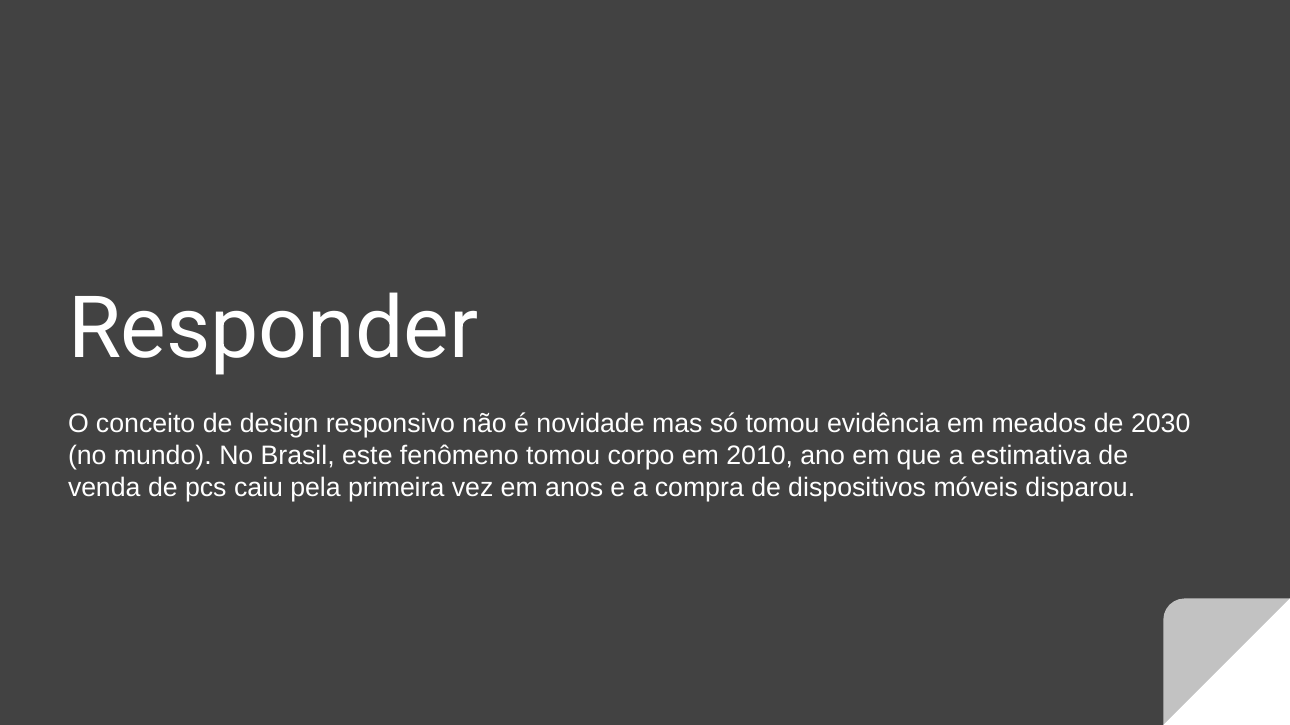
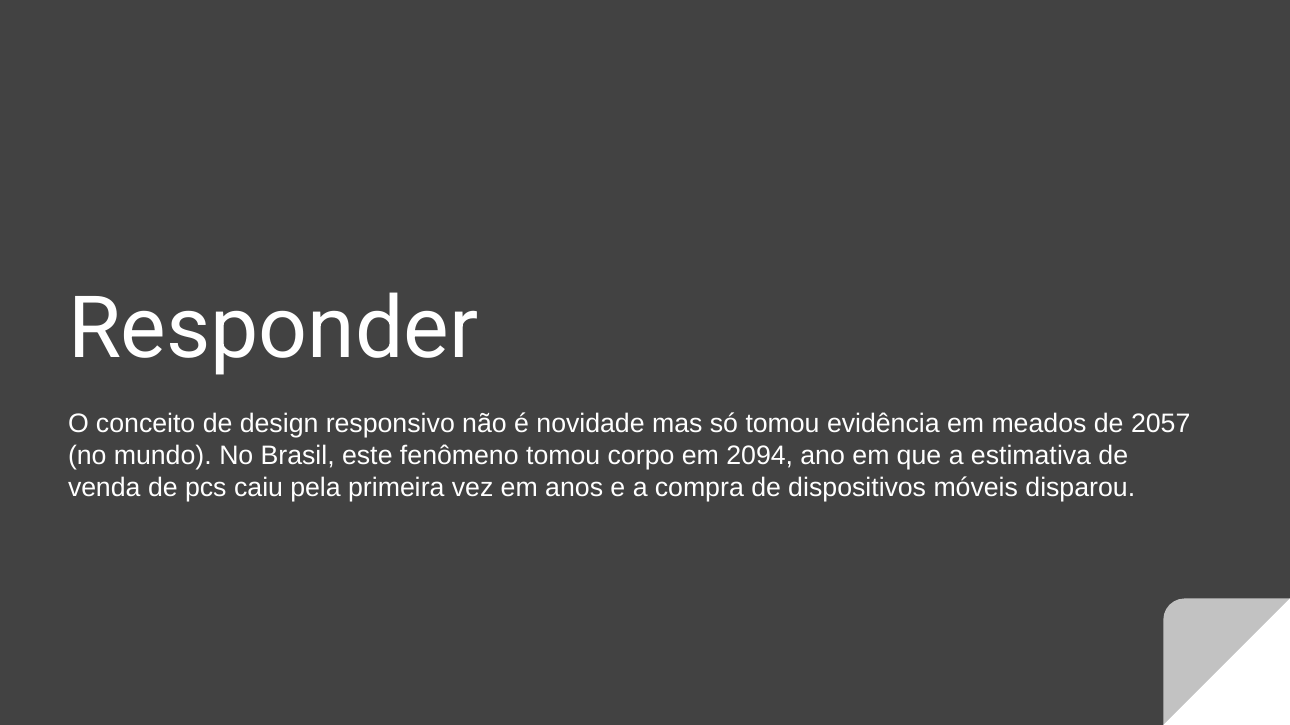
2030: 2030 -> 2057 (1161, 424)
2010: 2010 -> 2094 (760, 456)
